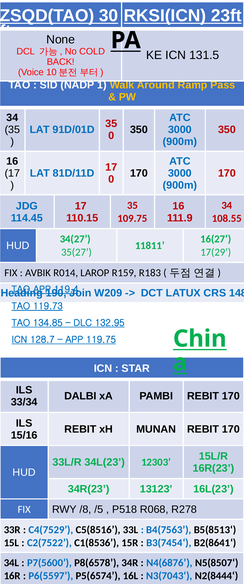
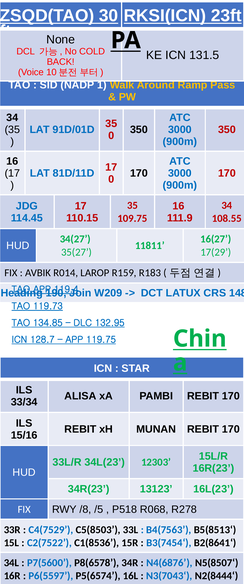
DALBI: DALBI -> ALISA (80, 396)
C5(8516: C5(8516 -> C5(8503 (98, 530)
